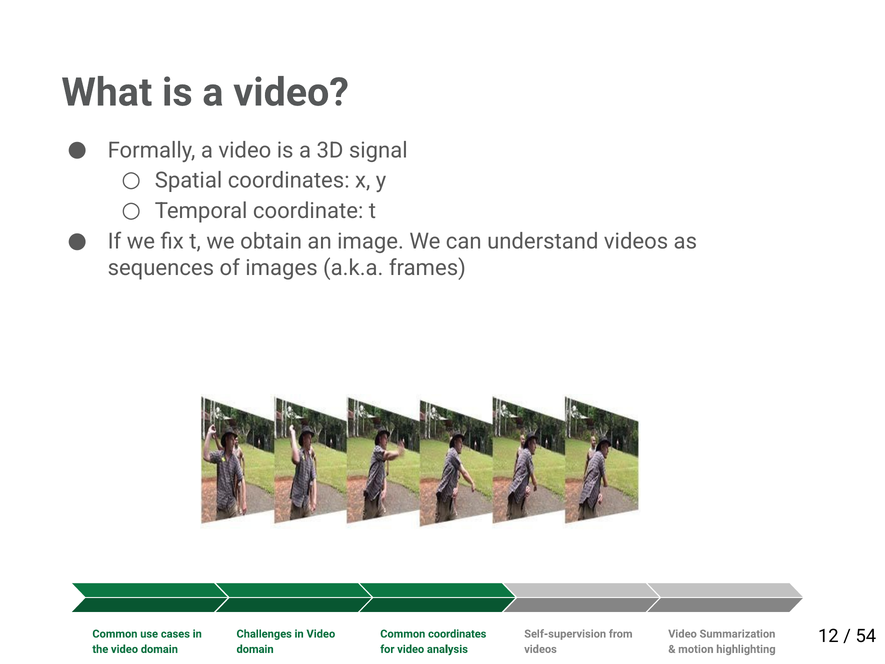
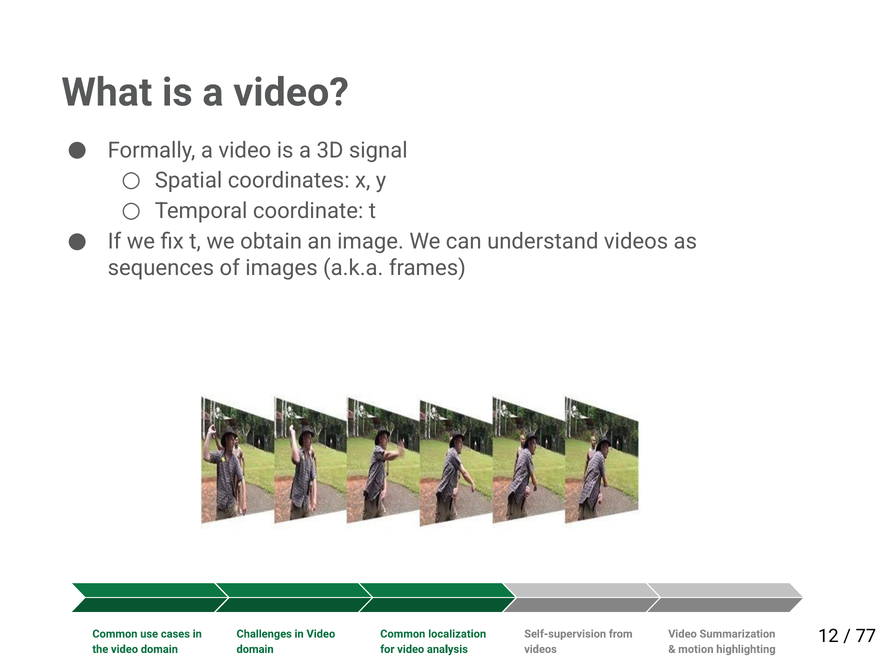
54: 54 -> 77 (866, 636)
Common coordinates: coordinates -> localization (457, 634)
